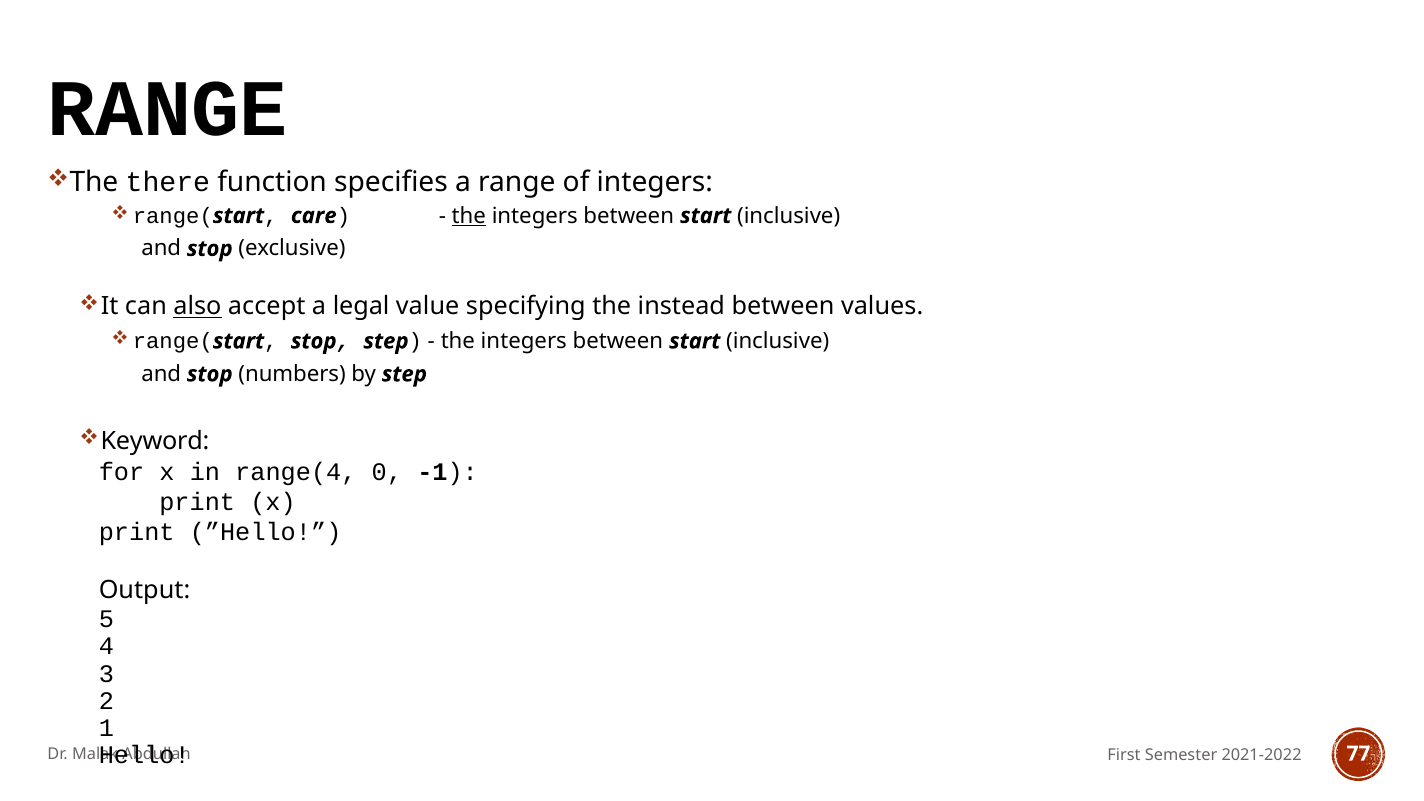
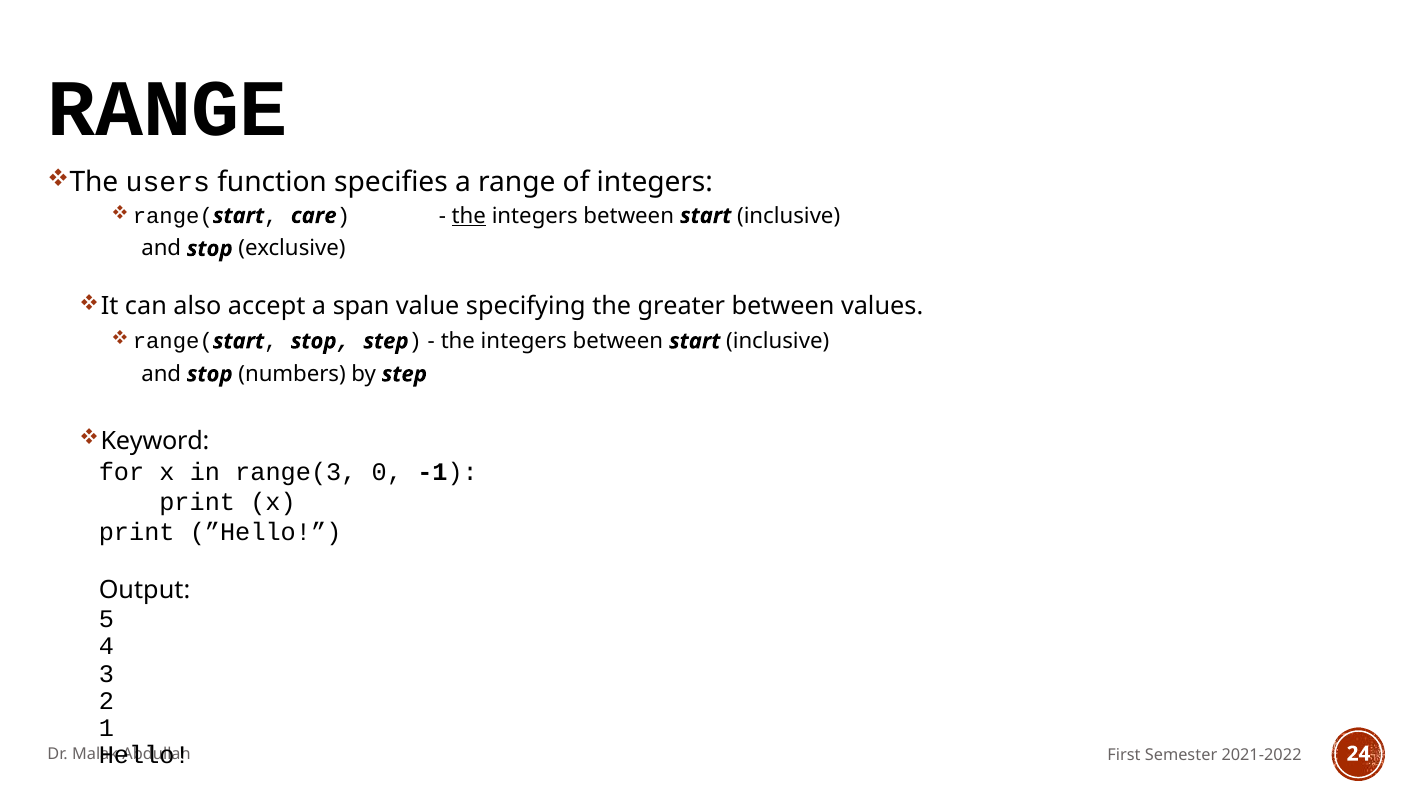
there: there -> users (168, 182)
also underline: present -> none (197, 307)
legal: legal -> span (361, 307)
instead: instead -> greater (681, 307)
range(4: range(4 -> range(3 (296, 472)
77: 77 -> 24 (1358, 754)
